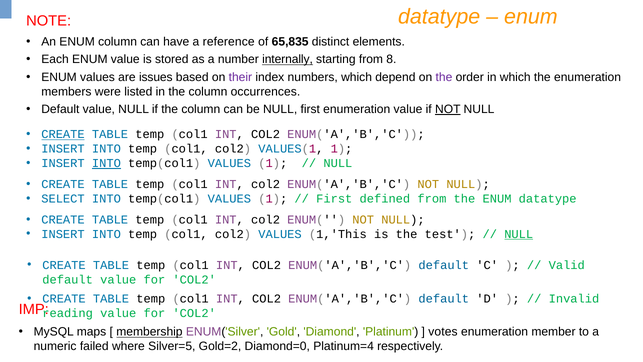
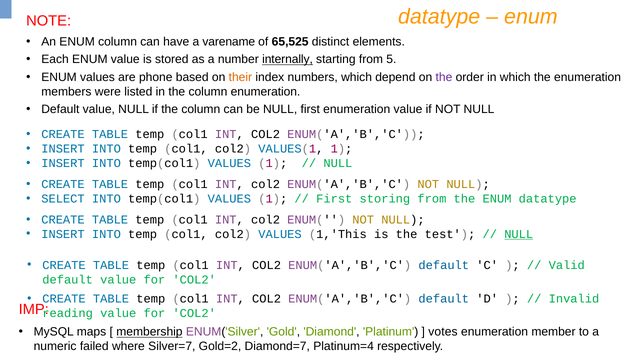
reference: reference -> varename (229, 42)
65,835: 65,835 -> 65,525 (290, 42)
8: 8 -> 5 (391, 59)
issues: issues -> phone (156, 77)
their colour: purple -> orange (240, 77)
column occurrences: occurrences -> enumeration (266, 92)
NOT underline: present -> none (448, 109)
CREATE underline: present -> none (63, 134)
INTO underline: present -> none (106, 163)
defined: defined -> storing (385, 199)
Silver=5: Silver=5 -> Silver=7 (172, 346)
Diamond=0: Diamond=0 -> Diamond=7 (277, 346)
